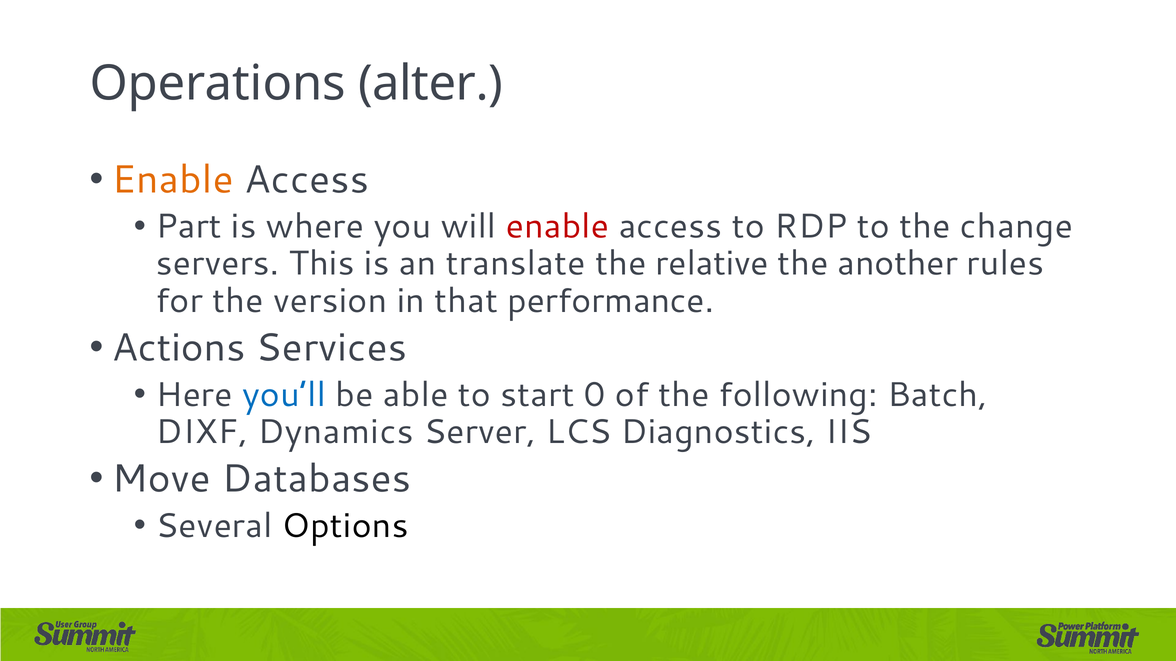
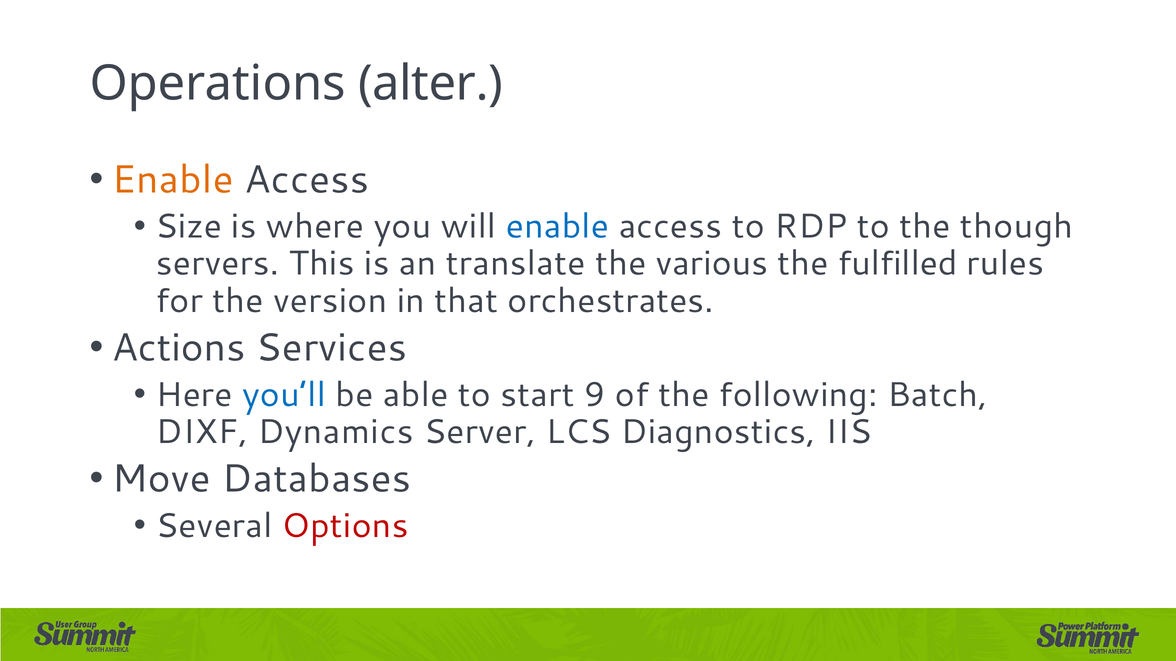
Part: Part -> Size (189, 227)
enable colour: red -> blue (557, 227)
change: change -> though (1017, 227)
relative: relative -> various (712, 264)
another: another -> fulfilled (898, 264)
performance: performance -> orchestrates (611, 301)
0: 0 -> 9 (595, 395)
Options colour: black -> red (345, 526)
